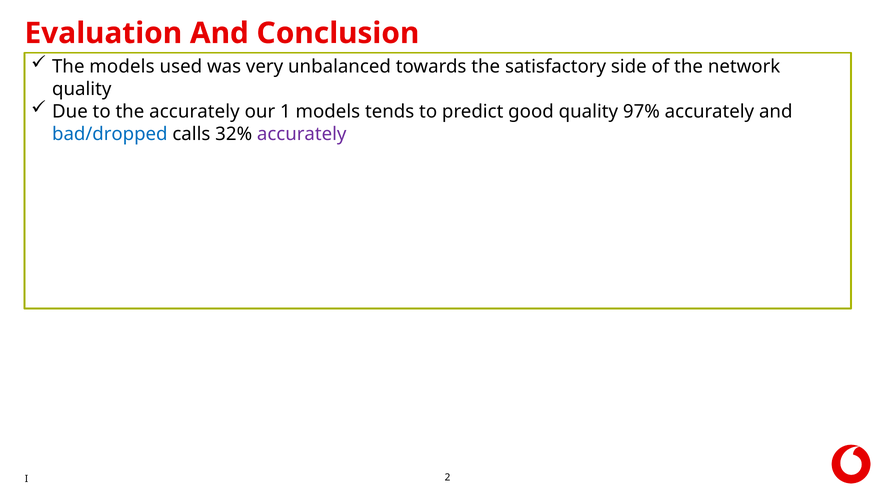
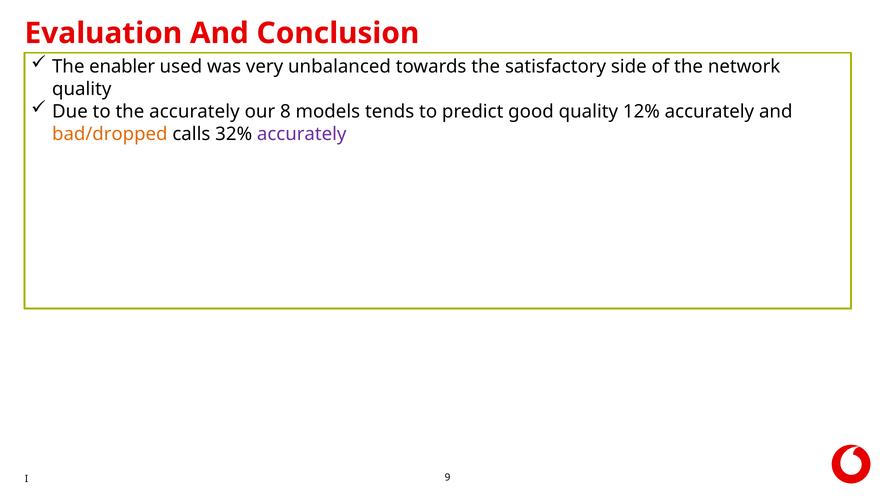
The models: models -> enabler (122, 67)
1: 1 -> 8 (285, 112)
97%: 97% -> 12% (641, 112)
bad/dropped colour: blue -> orange (110, 134)
2: 2 -> 9 (448, 478)
